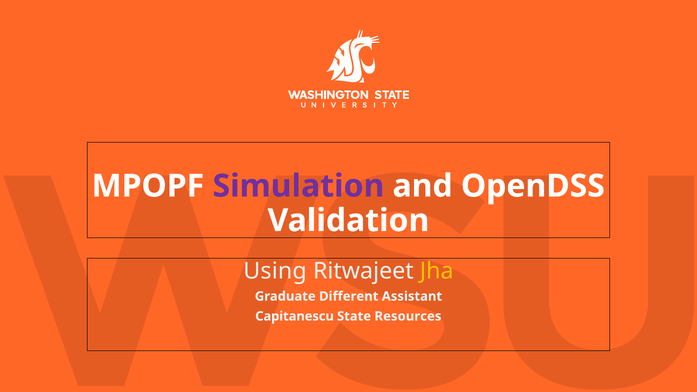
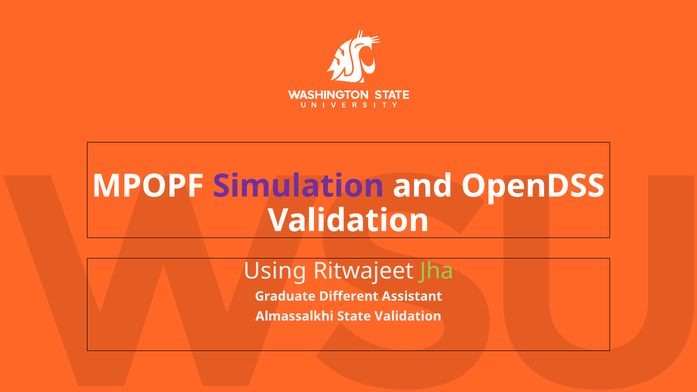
Jha colour: yellow -> light green (437, 271)
Capitanescu: Capitanescu -> Almassalkhi (294, 316)
State Resources: Resources -> Validation (408, 316)
